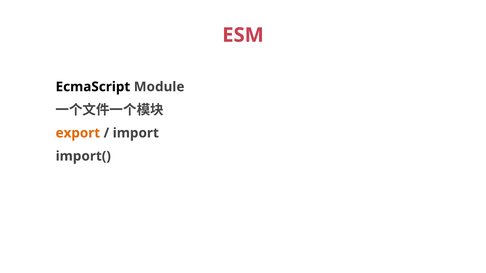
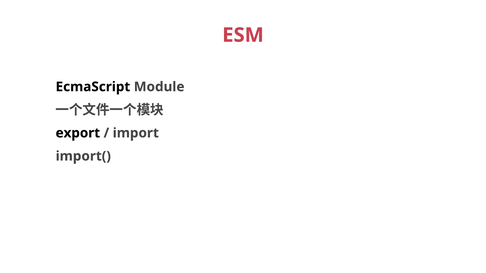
export colour: orange -> black (78, 133)
